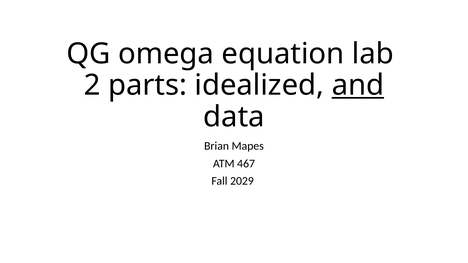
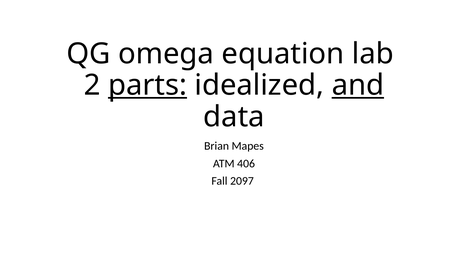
parts underline: none -> present (147, 85)
467: 467 -> 406 (246, 164)
2029: 2029 -> 2097 (242, 181)
